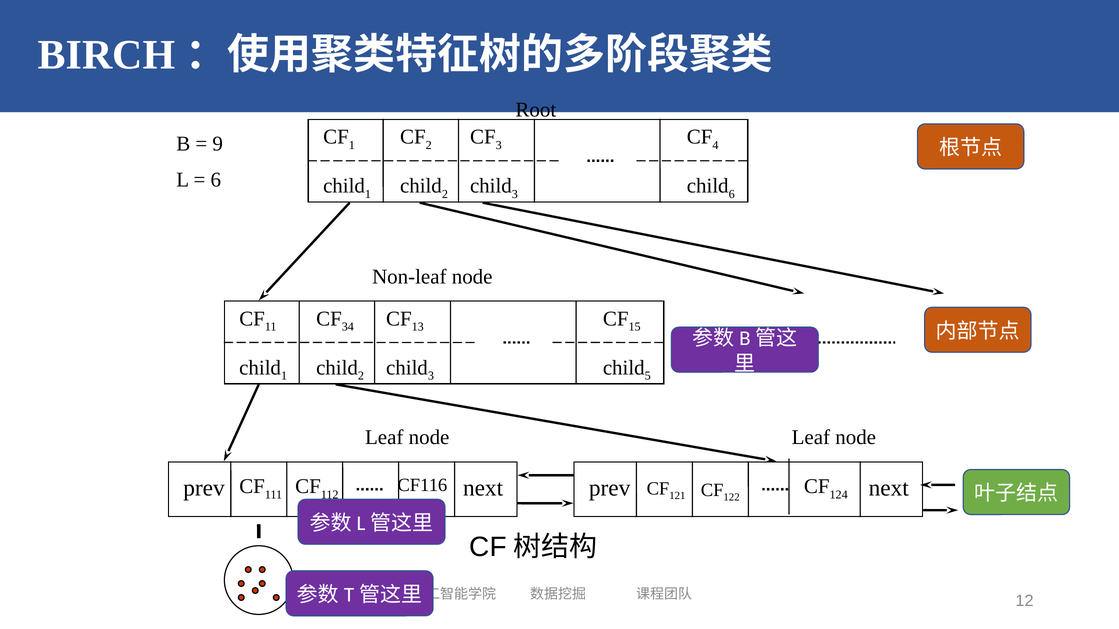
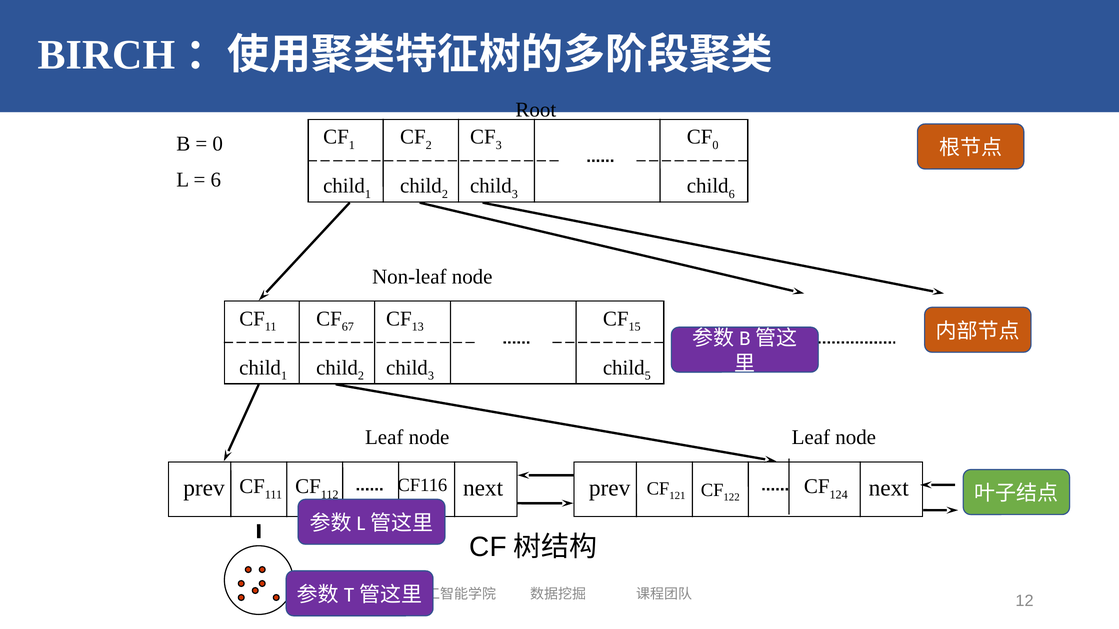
4: 4 -> 0 (715, 145)
9: 9 -> 0 (218, 144)
34: 34 -> 67 (348, 327)
